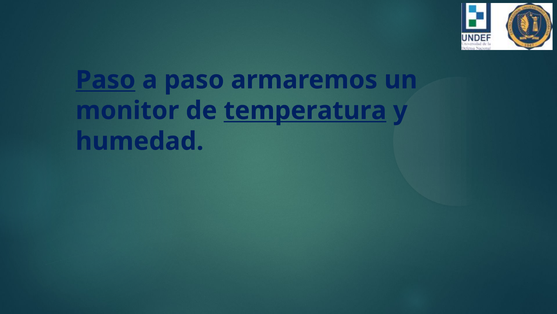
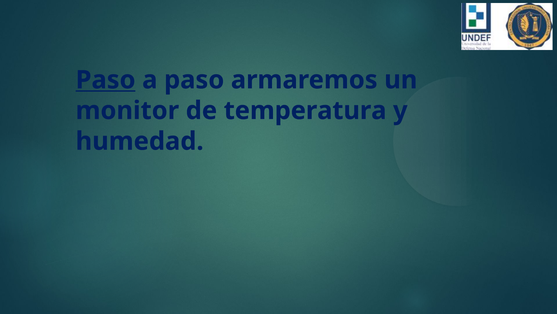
temperatura underline: present -> none (305, 110)
